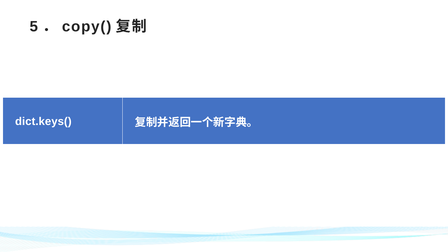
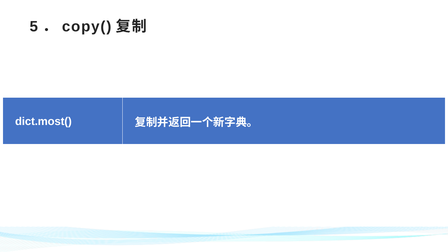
dict.keys(: dict.keys( -> dict.most( (43, 121)
